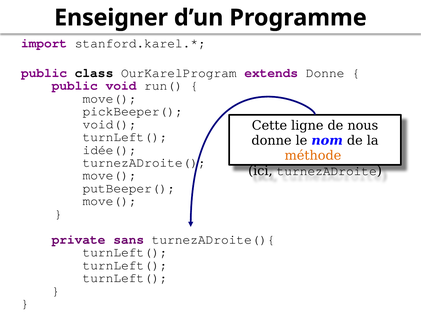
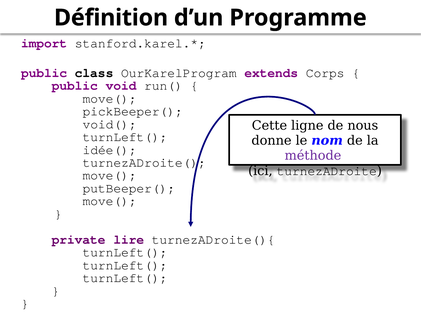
Enseigner: Enseigner -> Définition (111, 18)
extends Donne: Donne -> Corps (325, 73)
méthode colour: orange -> purple (313, 156)
sans: sans -> lire (129, 239)
